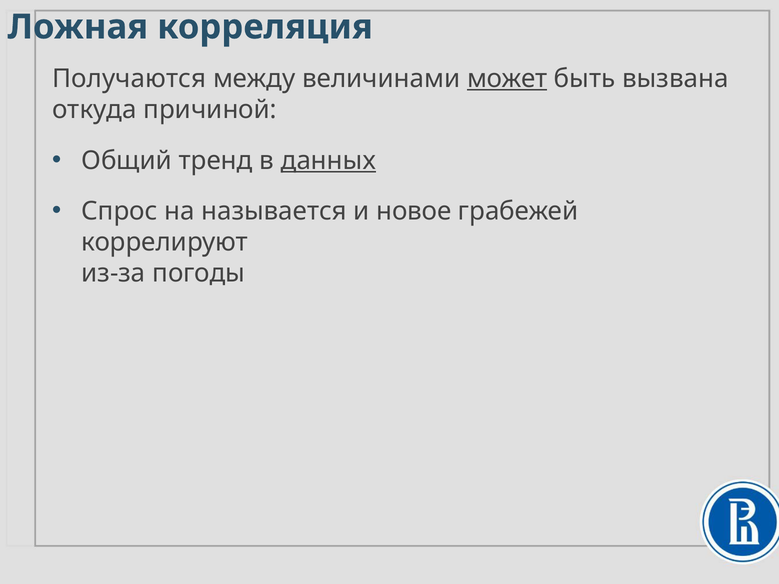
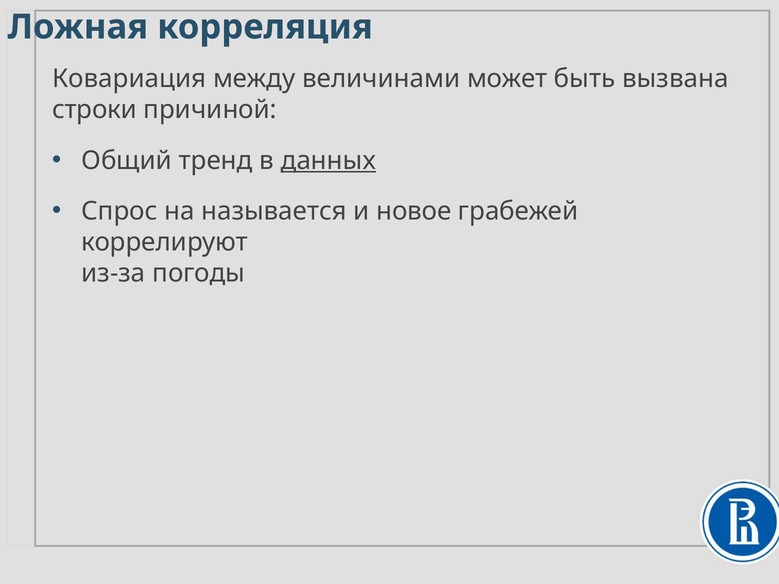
Получаются: Получаются -> Ковариация (129, 79)
может underline: present -> none (507, 79)
откуда: откуда -> строки (94, 110)
